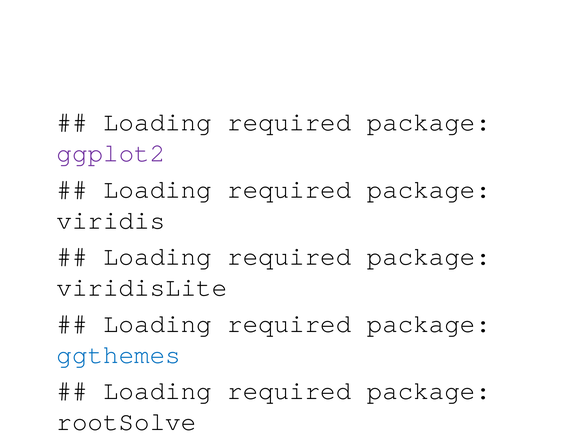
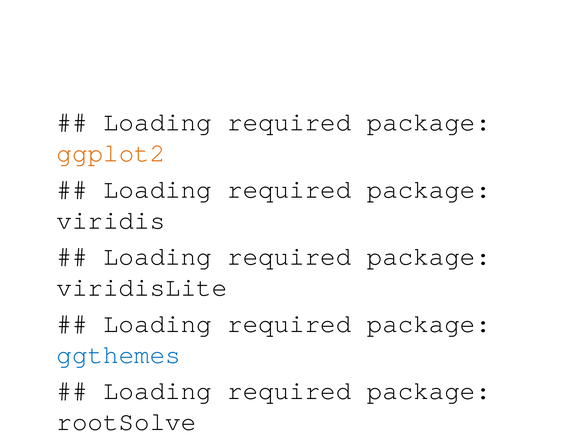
ggplot2 colour: purple -> orange (111, 153)
